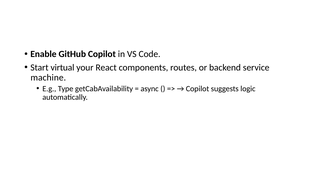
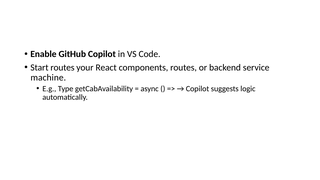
Start virtual: virtual -> routes (62, 68)
